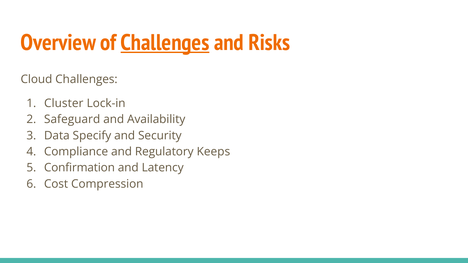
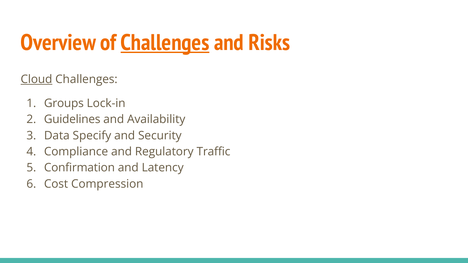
Cloud underline: none -> present (36, 79)
Cluster: Cluster -> Groups (64, 103)
Safeguard: Safeguard -> Guidelines (72, 120)
Keeps: Keeps -> Traffic (214, 152)
